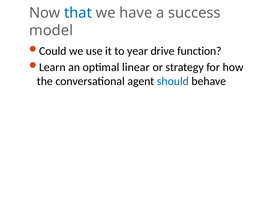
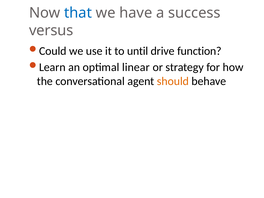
model: model -> versus (51, 31)
year: year -> until (138, 51)
should colour: blue -> orange (173, 81)
